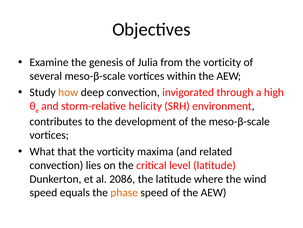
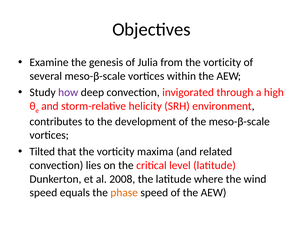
how colour: orange -> purple (68, 92)
What: What -> Tilted (42, 151)
2086: 2086 -> 2008 (122, 178)
